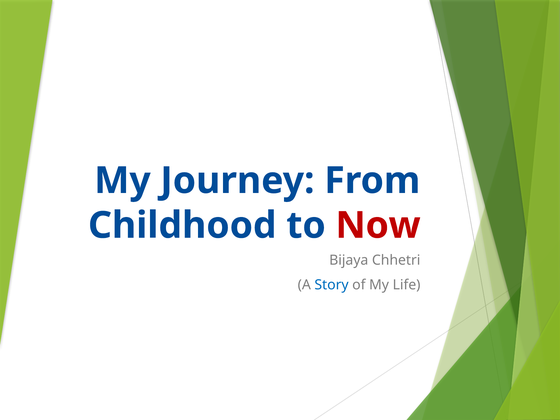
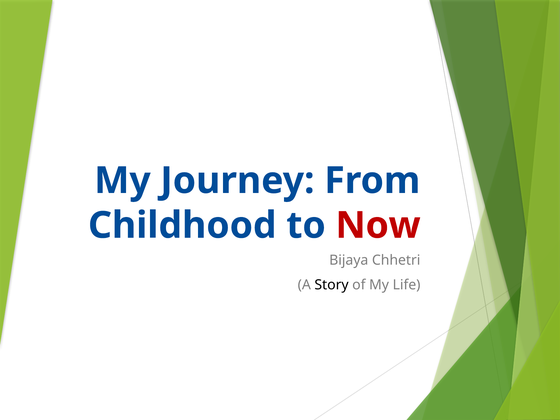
Story colour: blue -> black (332, 285)
